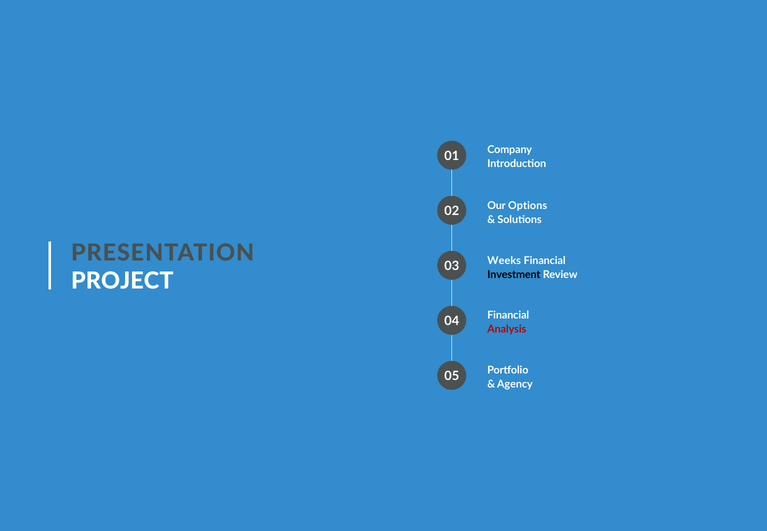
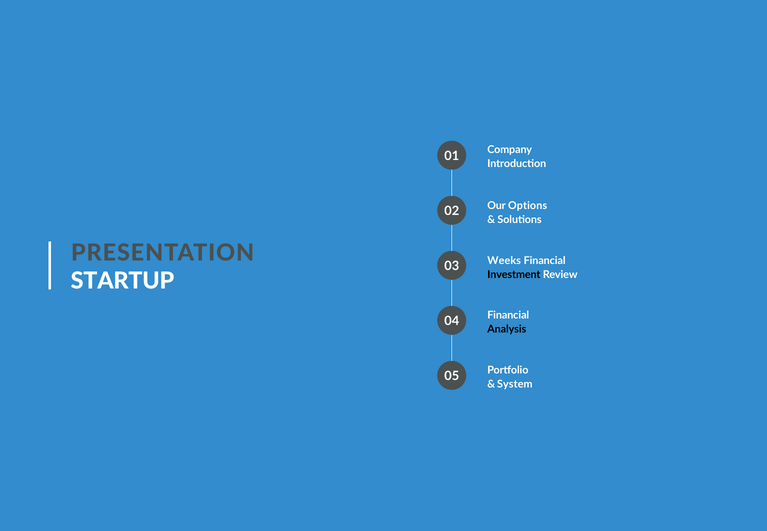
PROJECT: PROJECT -> STARTUP (122, 281)
Analysis colour: red -> black (507, 329)
Agency: Agency -> System (515, 384)
